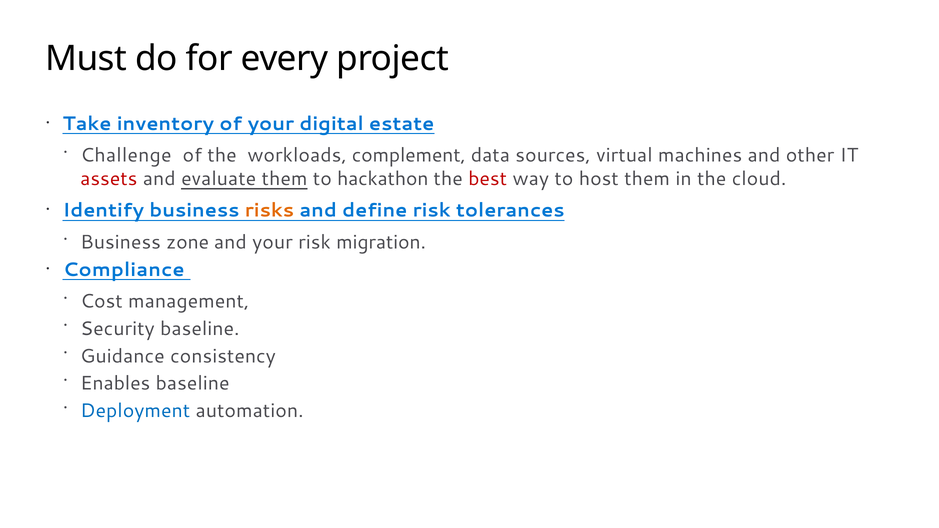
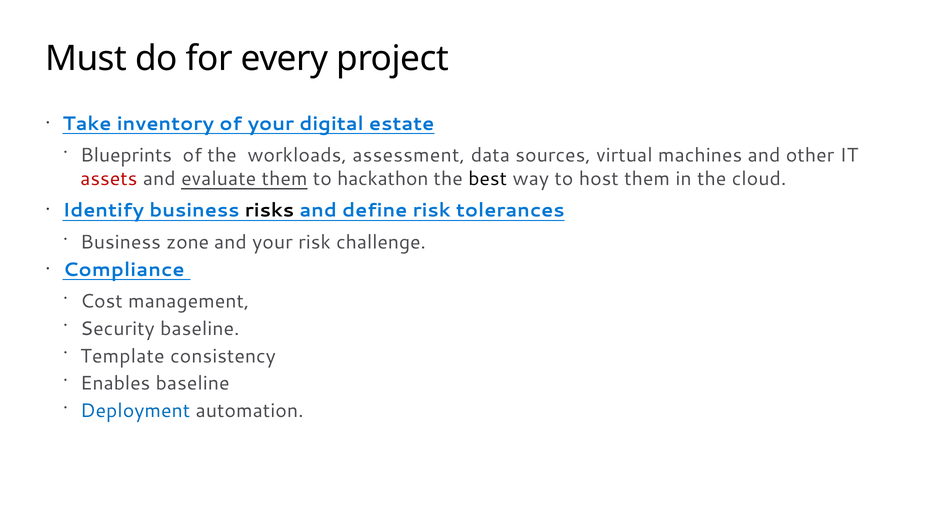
Challenge: Challenge -> Blueprints (126, 155)
complement: complement -> assessment (409, 155)
best colour: red -> black (488, 179)
risks colour: orange -> black (269, 211)
migration: migration -> challenge (381, 242)
Guidance: Guidance -> Template (122, 356)
